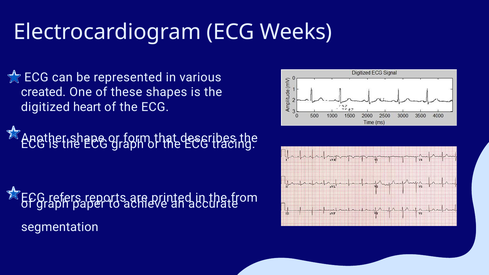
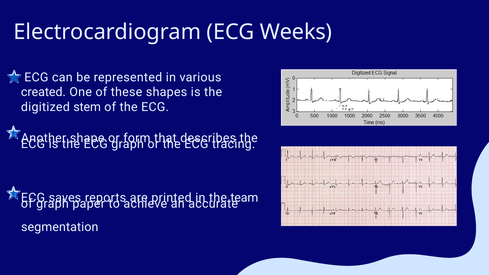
heart: heart -> stem (87, 107)
refers: refers -> saves (65, 198)
from: from -> team (244, 198)
